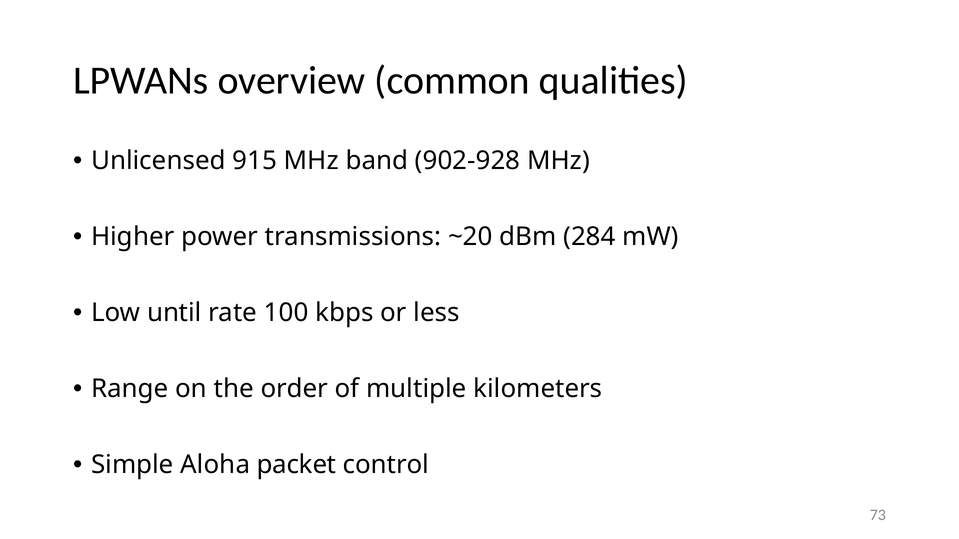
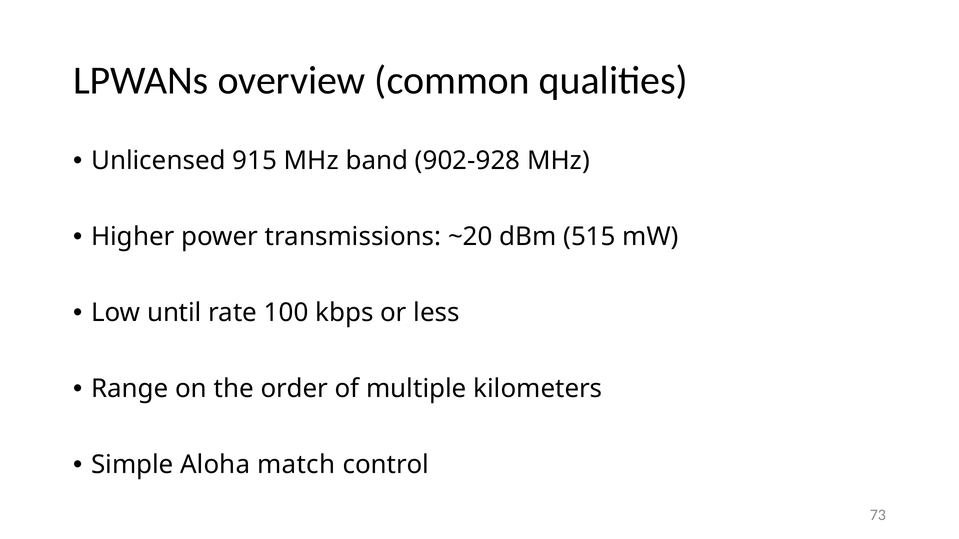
284: 284 -> 515 (589, 237)
packet: packet -> match (296, 465)
